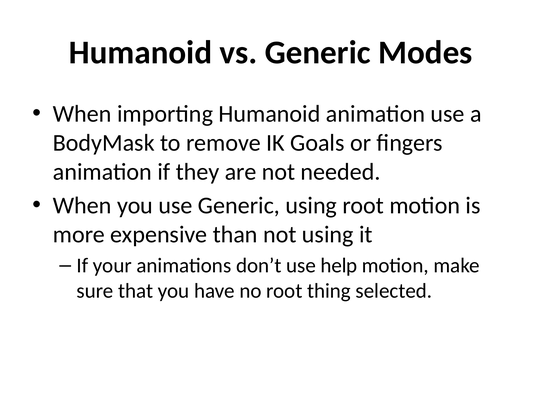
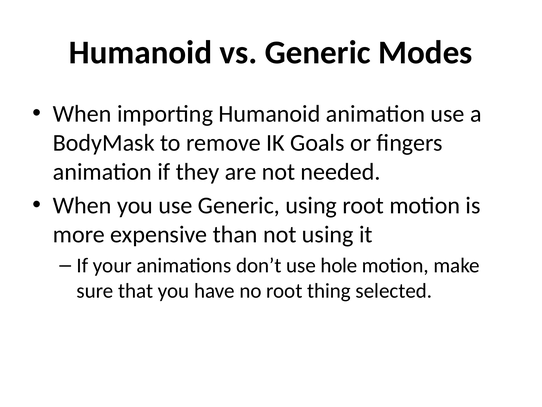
help: help -> hole (339, 265)
